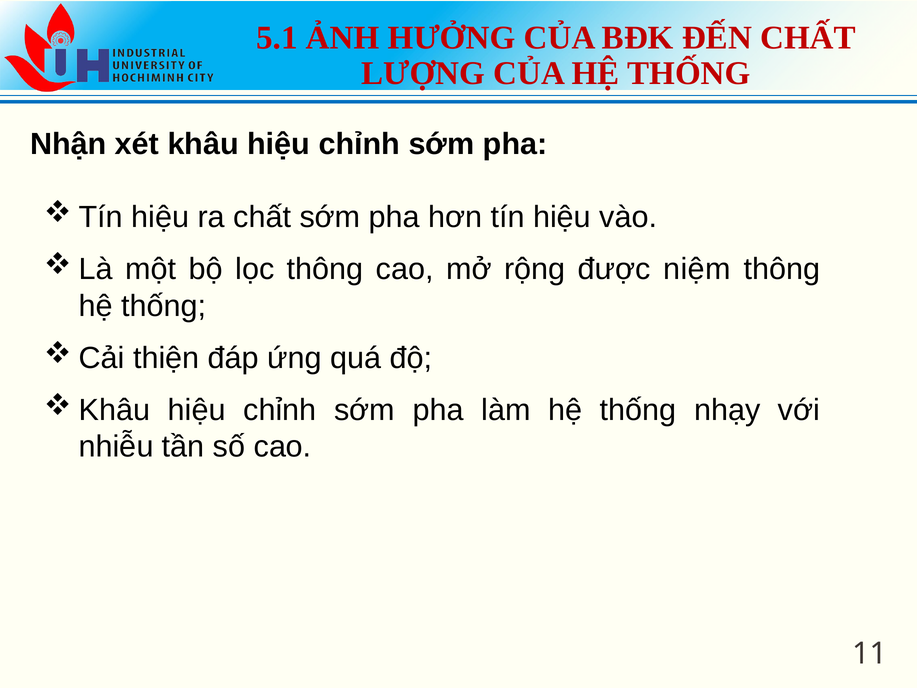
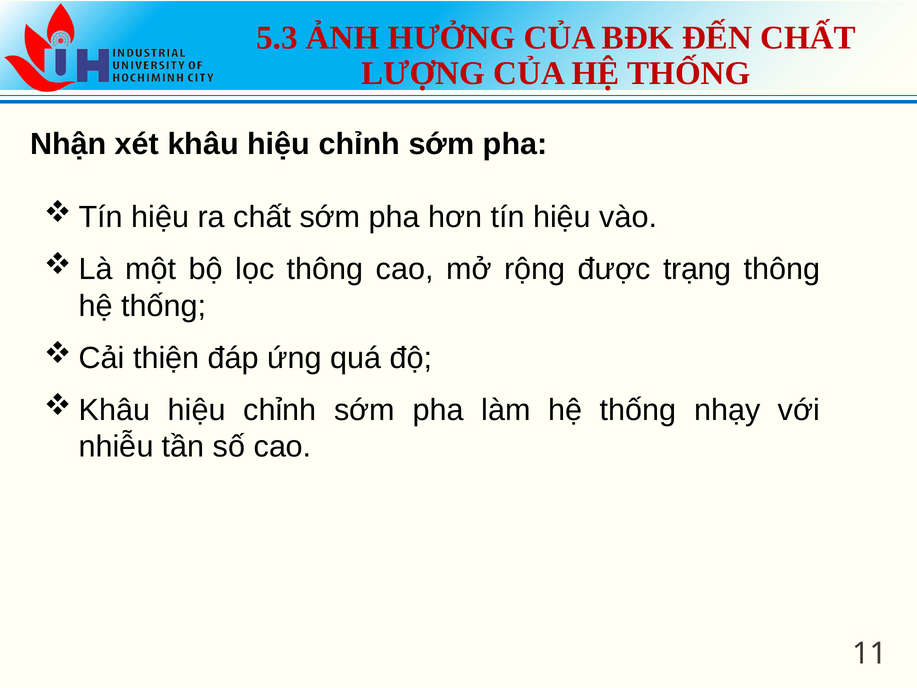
5.1: 5.1 -> 5.3 (277, 38)
niệm: niệm -> trạng (697, 269)
